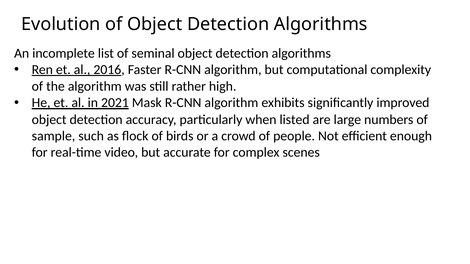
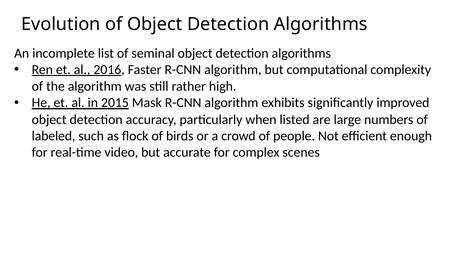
2021: 2021 -> 2015 (115, 103)
sample: sample -> labeled (54, 136)
